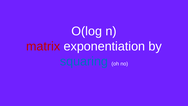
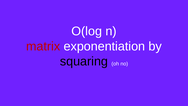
squaring colour: blue -> black (84, 61)
